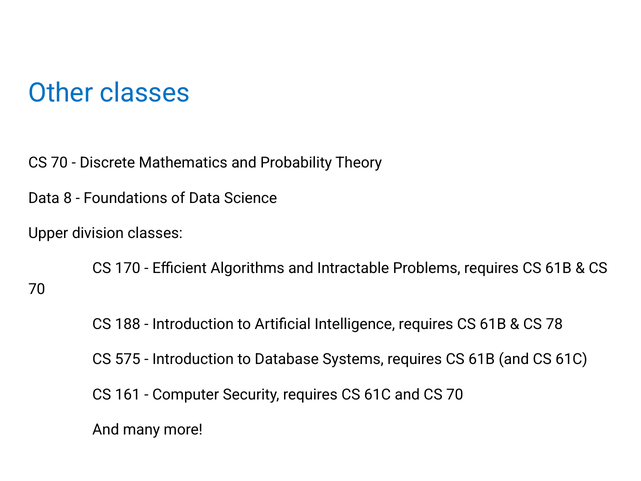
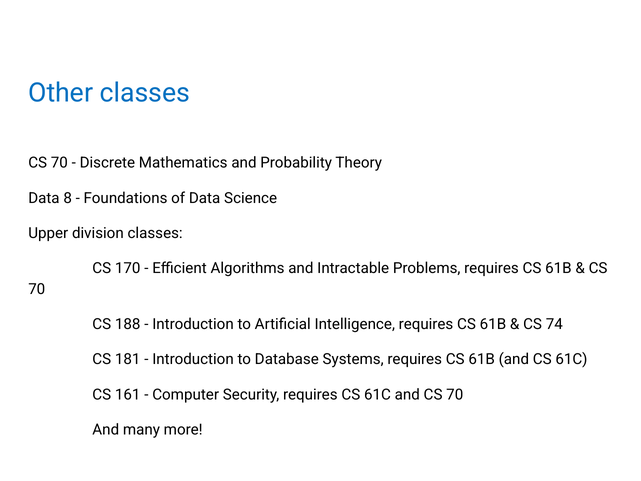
78: 78 -> 74 (554, 324)
575: 575 -> 181 (128, 359)
